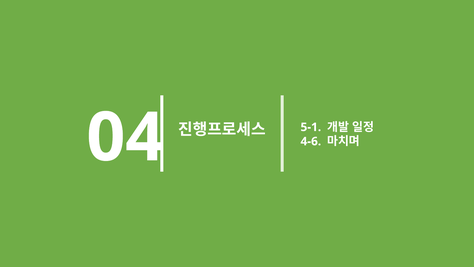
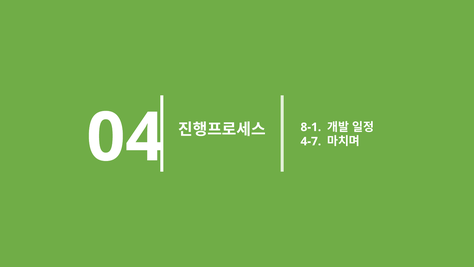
5-1: 5-1 -> 8-1 (311, 127)
4-6: 4-6 -> 4-7 (311, 141)
